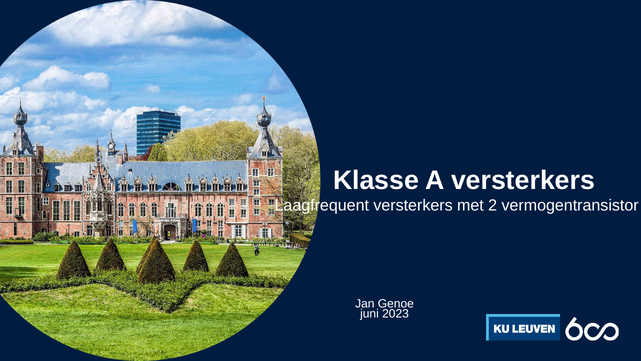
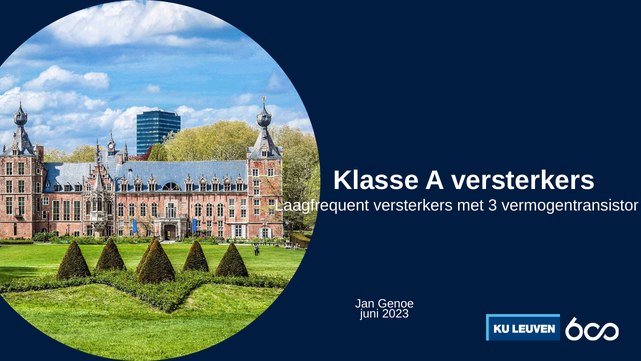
2: 2 -> 3 (493, 205)
